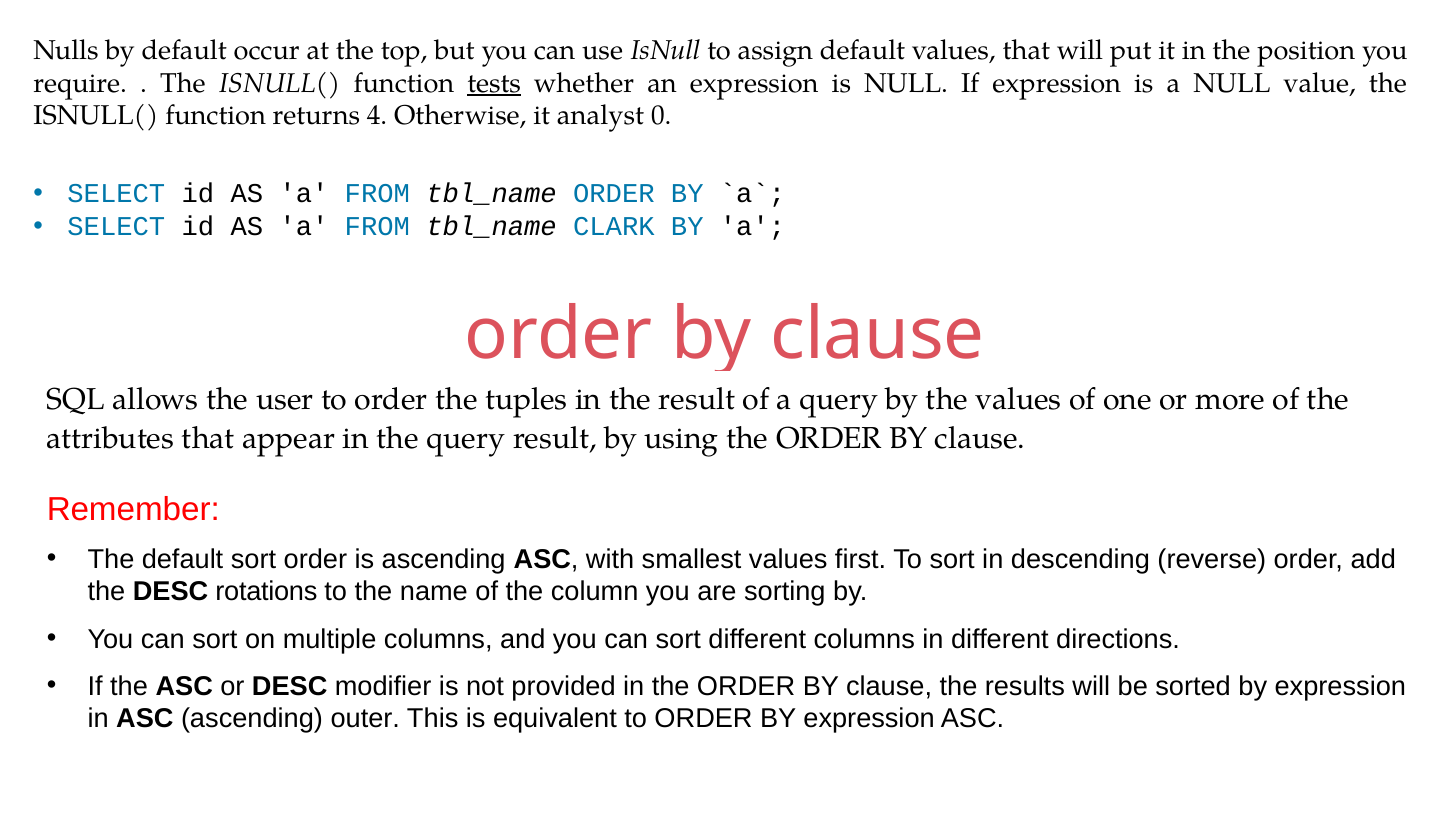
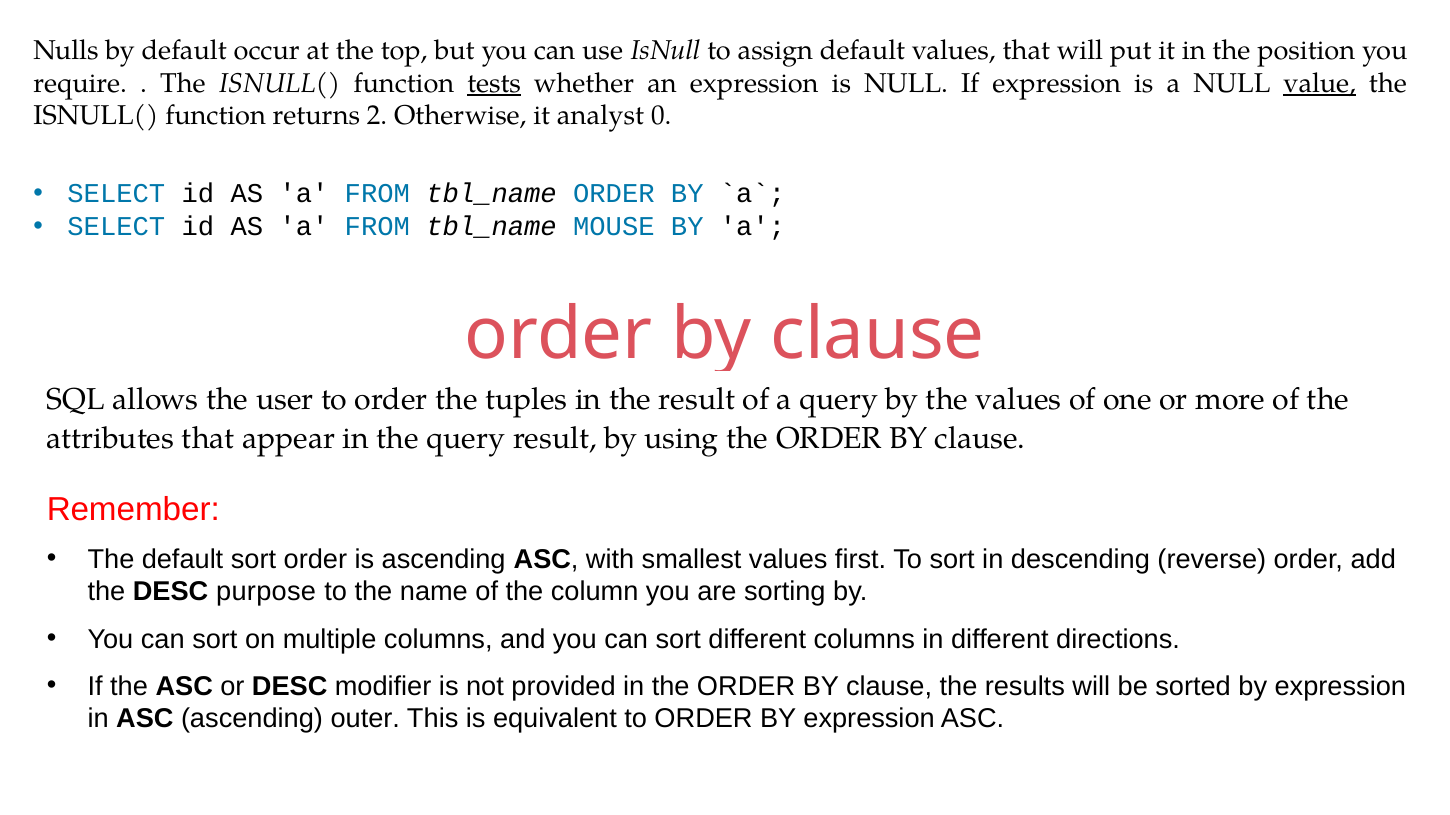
value underline: none -> present (1320, 83)
4: 4 -> 2 (377, 116)
CLARK: CLARK -> MOUSE (614, 227)
rotations: rotations -> purpose (266, 592)
